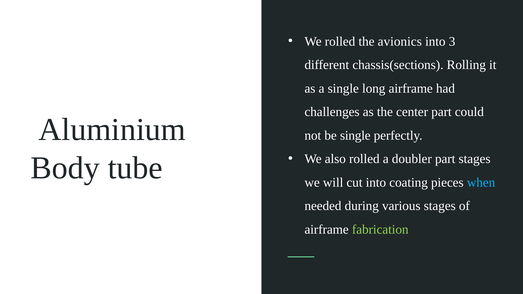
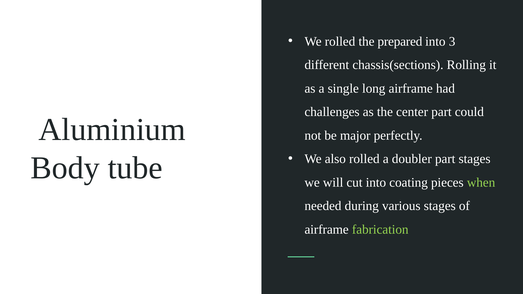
avionics: avionics -> prepared (400, 41)
be single: single -> major (355, 136)
when colour: light blue -> light green (481, 183)
